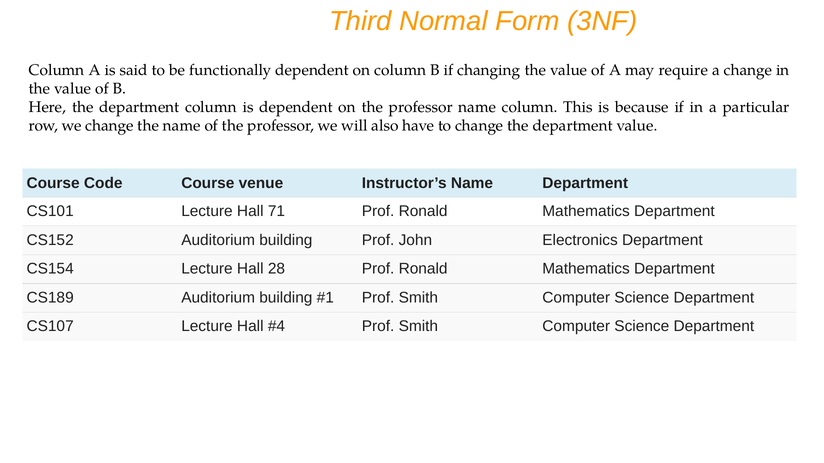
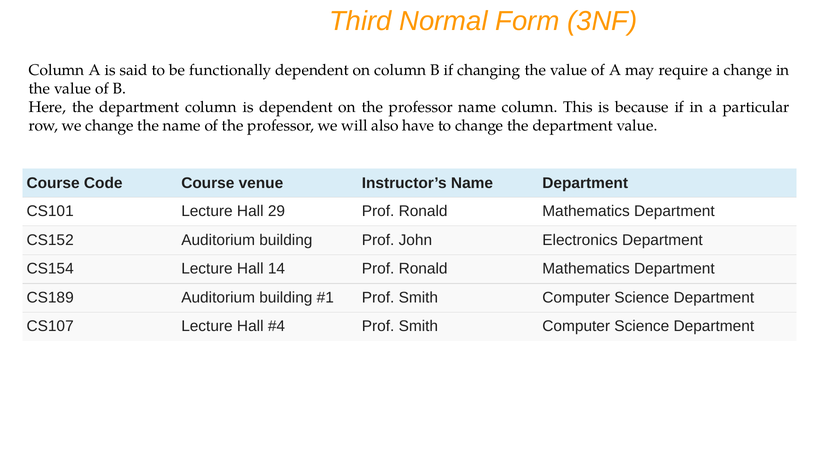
71: 71 -> 29 (276, 211)
28: 28 -> 14 (276, 269)
